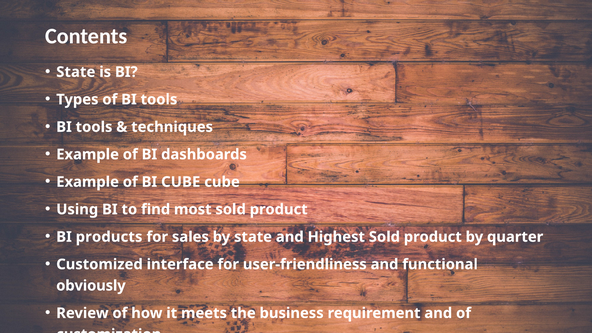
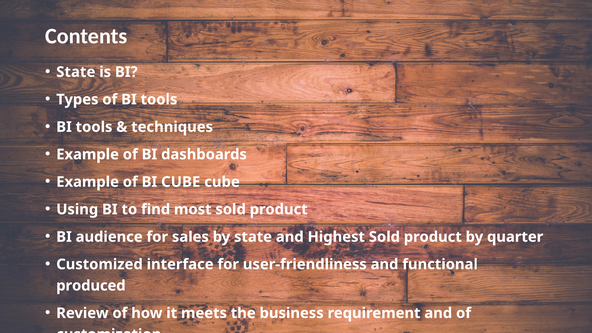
products: products -> audience (109, 237)
obviously: obviously -> produced (91, 286)
